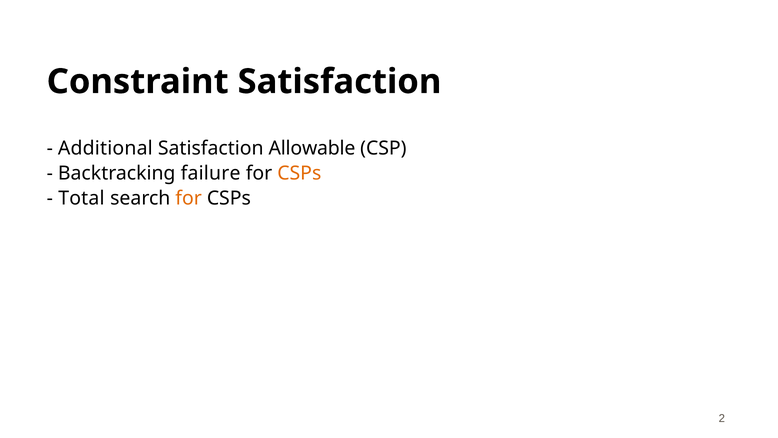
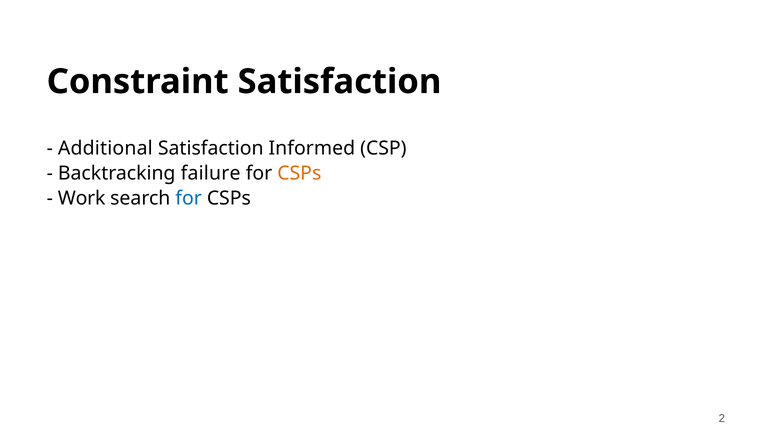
Allowable: Allowable -> Informed (312, 148)
Total: Total -> Work (82, 198)
for colour: orange -> blue (189, 198)
